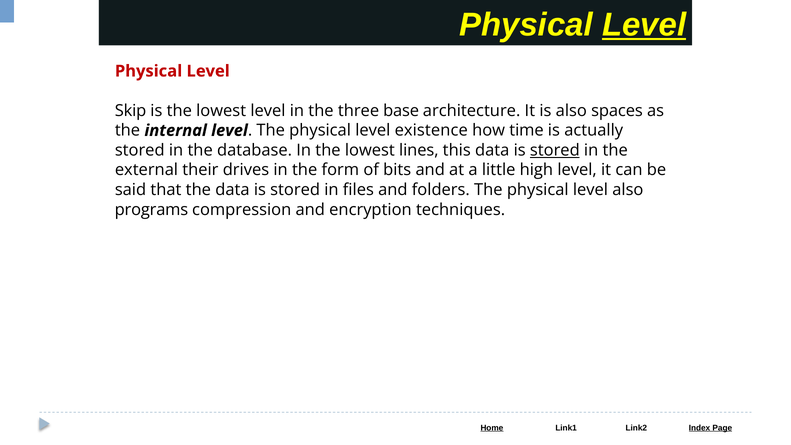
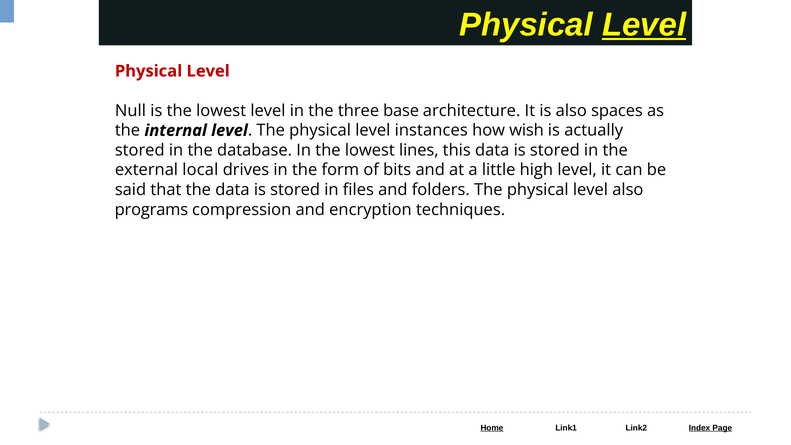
Skip: Skip -> Null (130, 111)
existence: existence -> instances (431, 130)
time: time -> wish (527, 130)
stored underline: present -> none (555, 150)
their: their -> local (200, 170)
